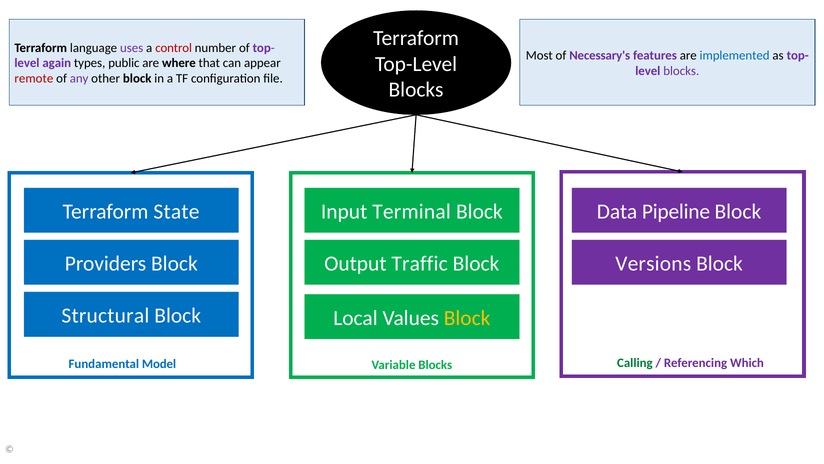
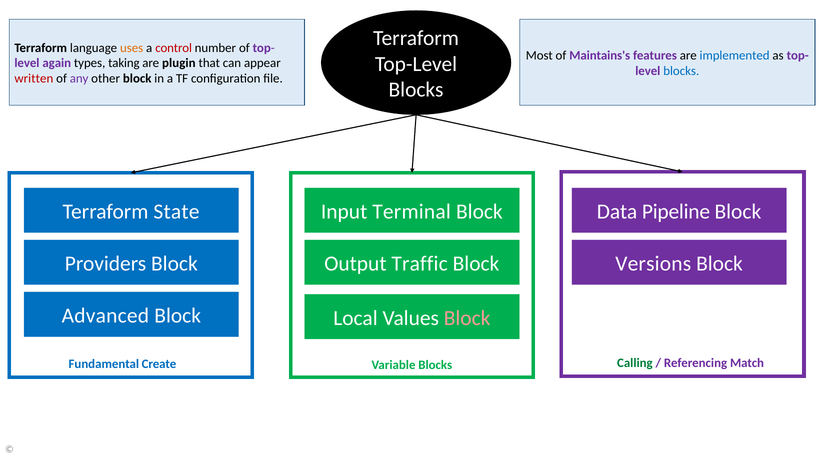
uses colour: purple -> orange (132, 48)
Necessary's: Necessary's -> Maintains's (600, 55)
public: public -> taking (124, 63)
where: where -> plugin (179, 63)
blocks colour: purple -> blue (681, 71)
remote: remote -> written (34, 79)
Structural: Structural -> Advanced (105, 315)
Block colour: yellow -> pink (467, 318)
Model: Model -> Create (159, 364)
Which: Which -> Match (747, 363)
